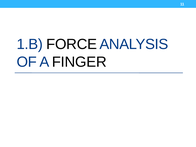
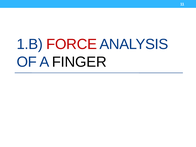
FORCE colour: black -> red (72, 44)
